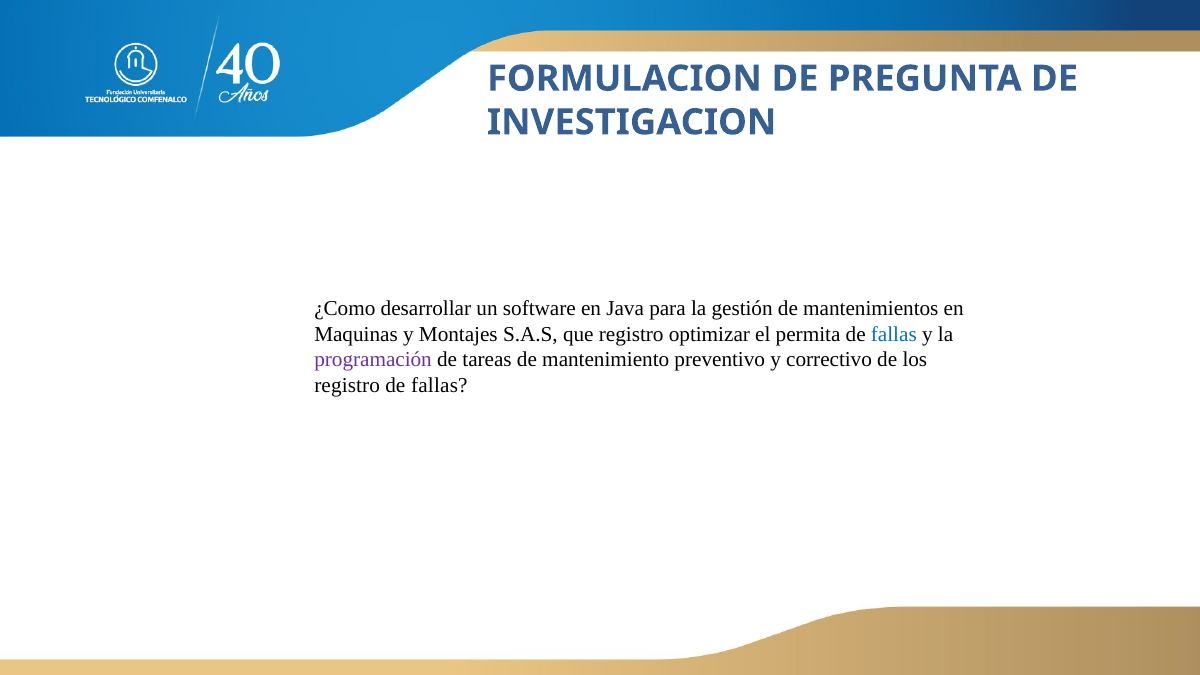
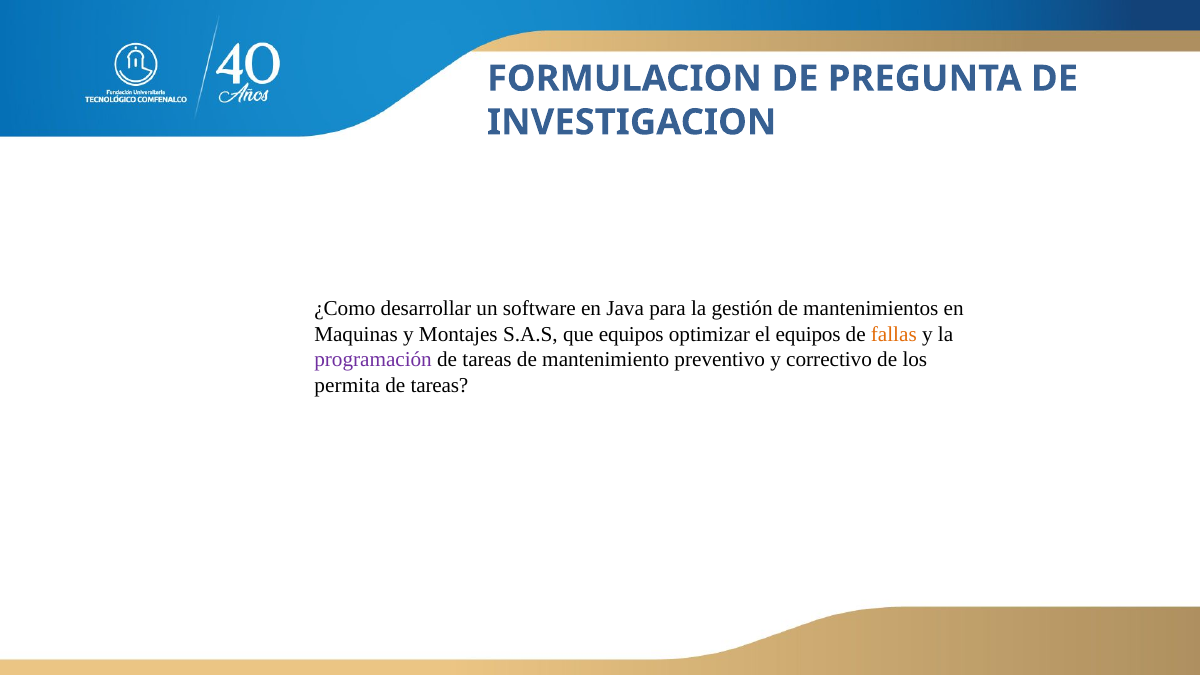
que registro: registro -> equipos (631, 334)
el permita: permita -> equipos (808, 334)
fallas colour: blue -> orange (894, 334)
registro: registro -> permita (347, 385)
fallas: fallas -> tareas (440, 385)
